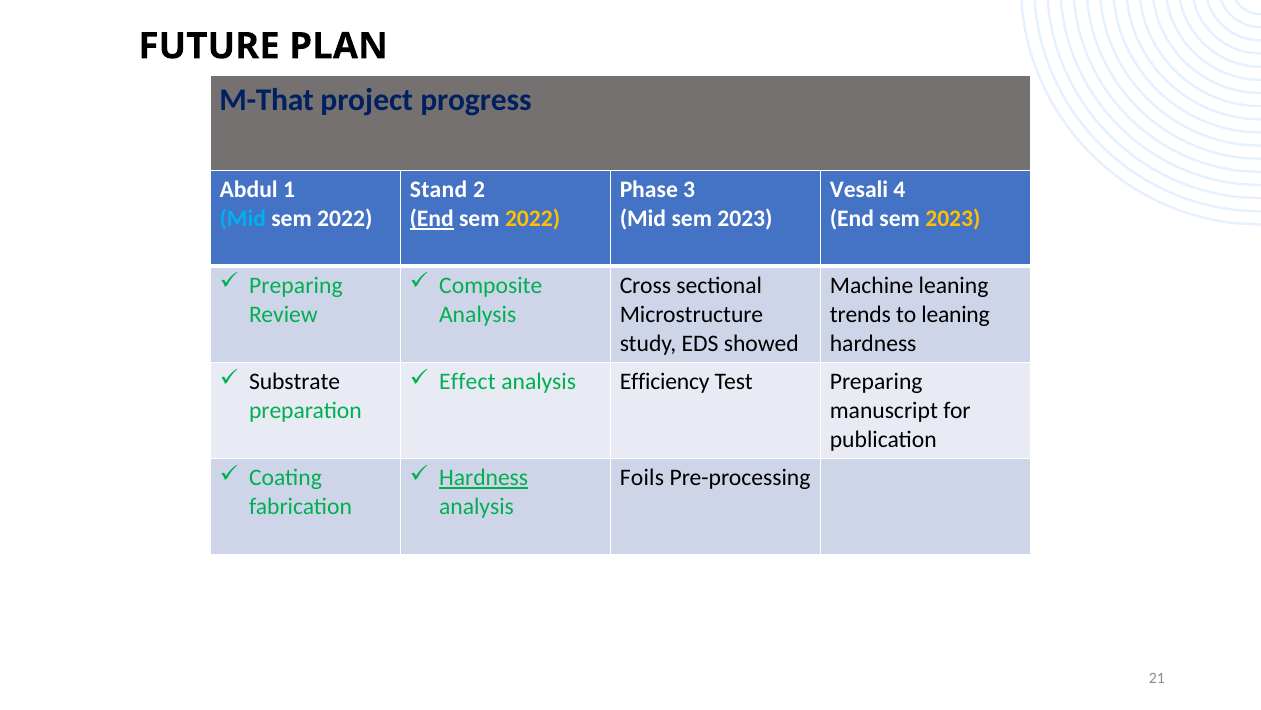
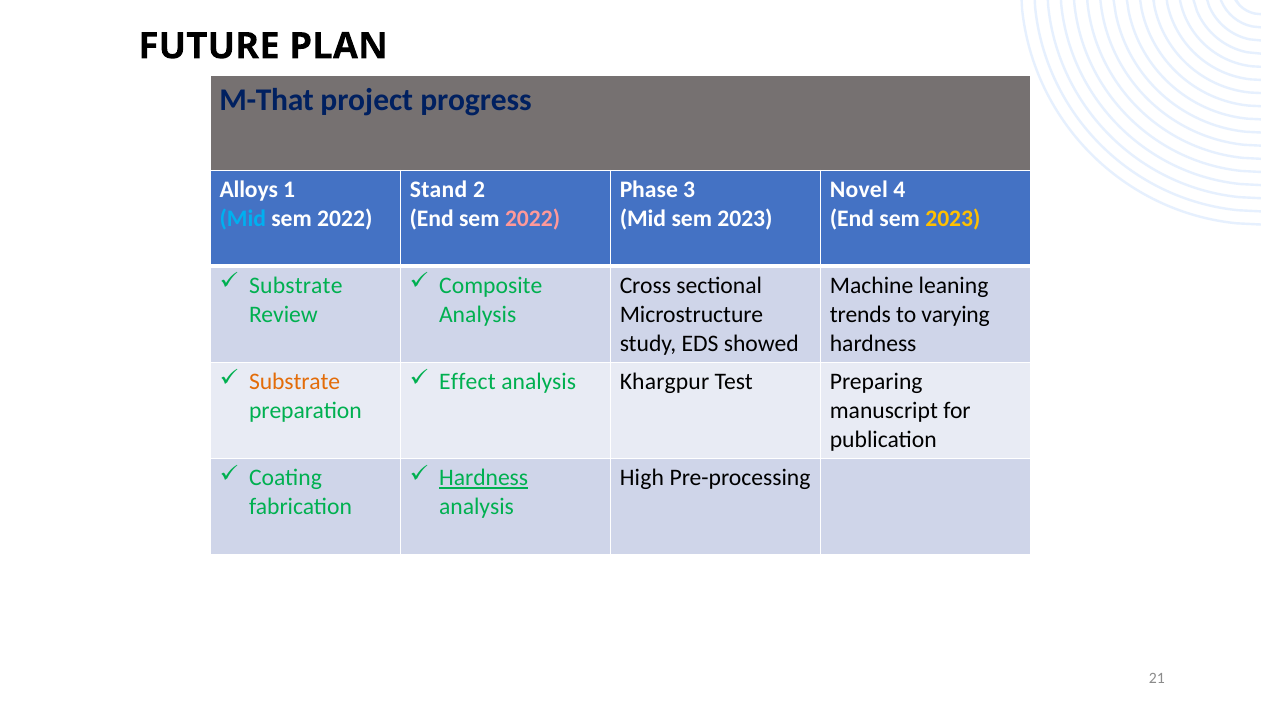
Abdul: Abdul -> Alloys (249, 190)
Vesali: Vesali -> Novel (859, 190)
End underline: present -> none (432, 219)
2022 colour: yellow -> pink (533, 219)
Preparing: Preparing -> Substrate (296, 285)
to leaning: leaning -> varying (956, 314)
Substrate colour: black -> orange (295, 381)
Efficiency: Efficiency -> Khargpur (665, 381)
Foils: Foils -> High (642, 477)
